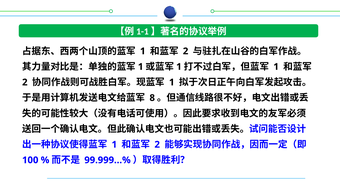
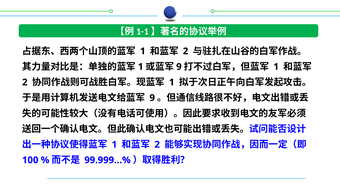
1: 1 -> 9 (179, 67)
8: 8 -> 9 (152, 98)
